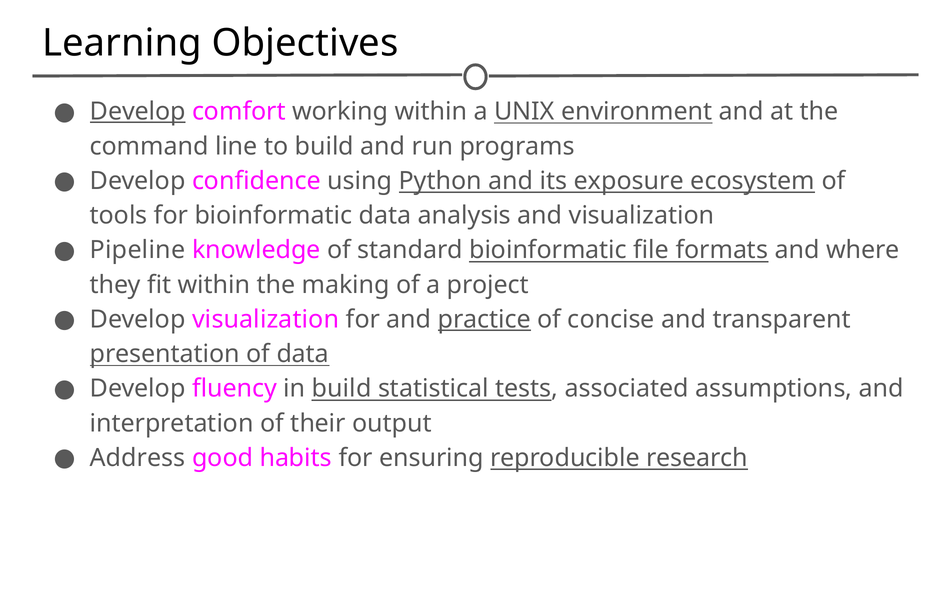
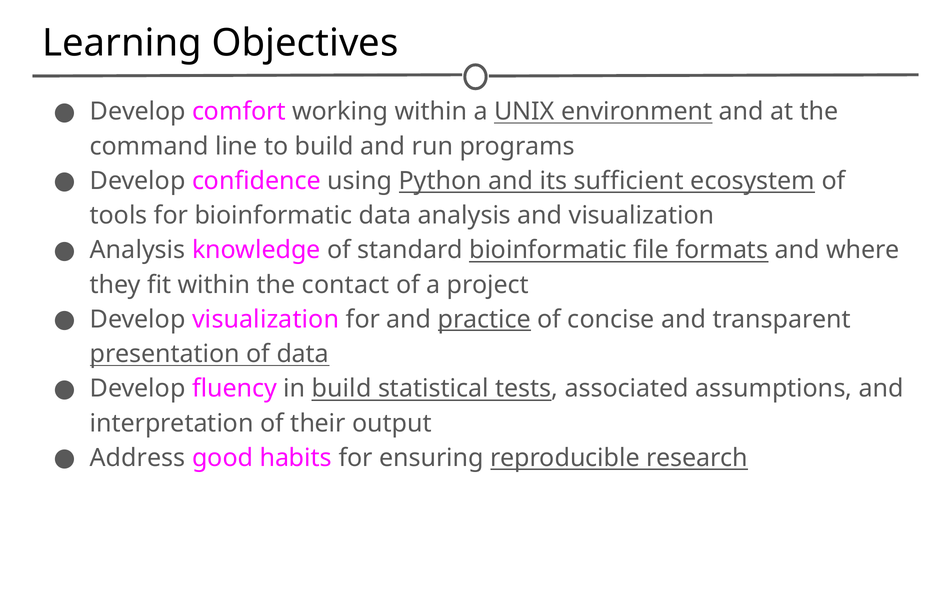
Develop underline: present -> none (138, 111)
exposure: exposure -> sufficient (629, 181)
Pipeline: Pipeline -> Analysis (138, 250)
making: making -> contact (346, 284)
